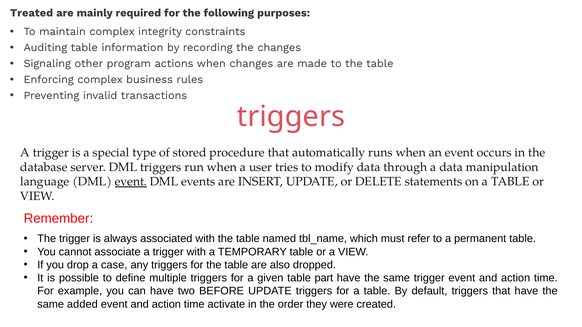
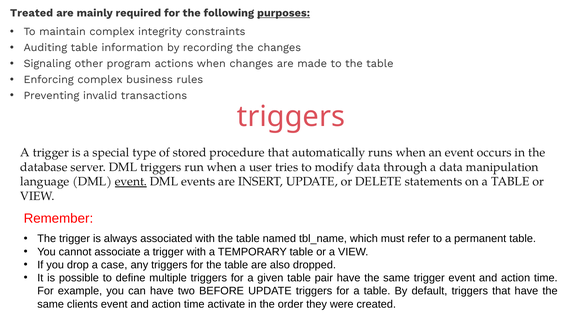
purposes underline: none -> present (284, 13)
part: part -> pair (324, 278)
added: added -> clients (82, 304)
